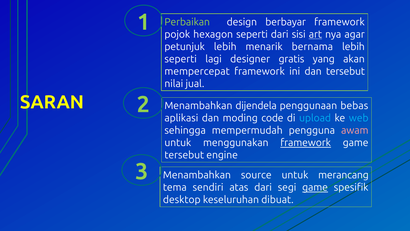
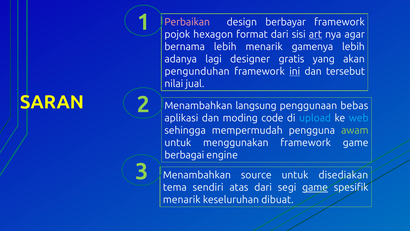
Perbaikan colour: light green -> pink (187, 22)
hexagon seperti: seperti -> format (252, 34)
petunjuk: petunjuk -> bernama (185, 47)
bernama: bernama -> gamenya (312, 47)
seperti: seperti -> adanya (181, 59)
mempercepat: mempercepat -> pengunduhan (197, 71)
ini underline: none -> present (295, 71)
dijendela: dijendela -> langsung (256, 106)
awam colour: pink -> light green (355, 130)
framework underline: present -> none (306, 143)
tersebut: tersebut -> berbagai (184, 155)
merancang: merancang -> disediakan (343, 175)
desktop: desktop -> menarik (182, 200)
